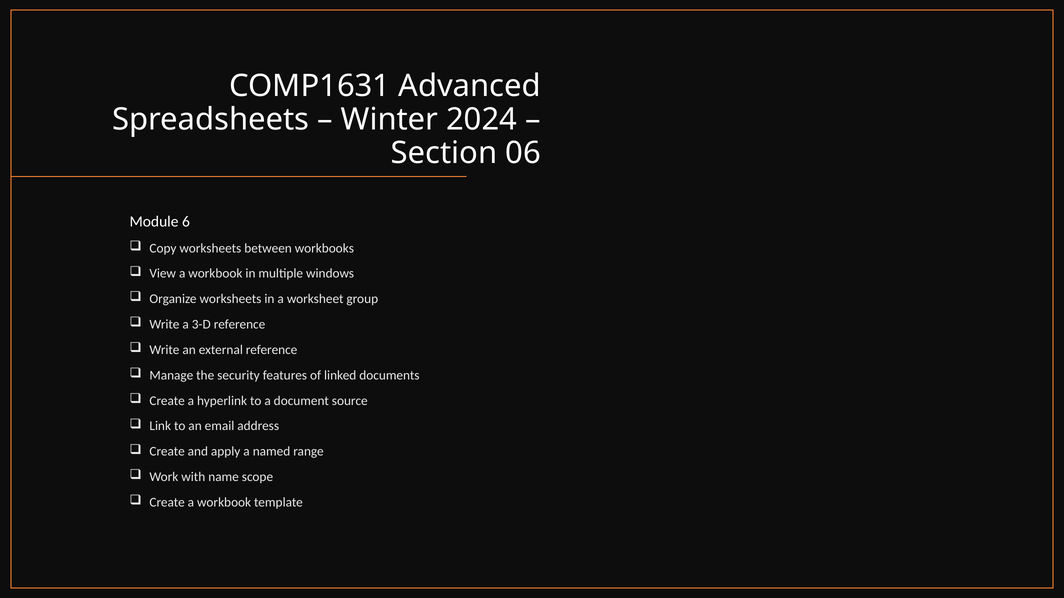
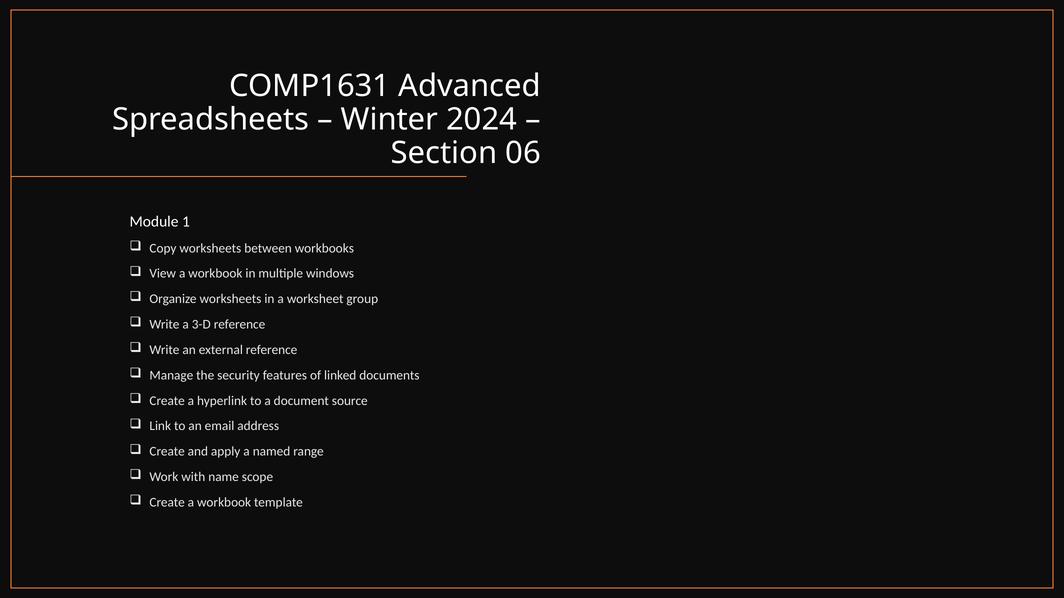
6: 6 -> 1 (186, 222)
